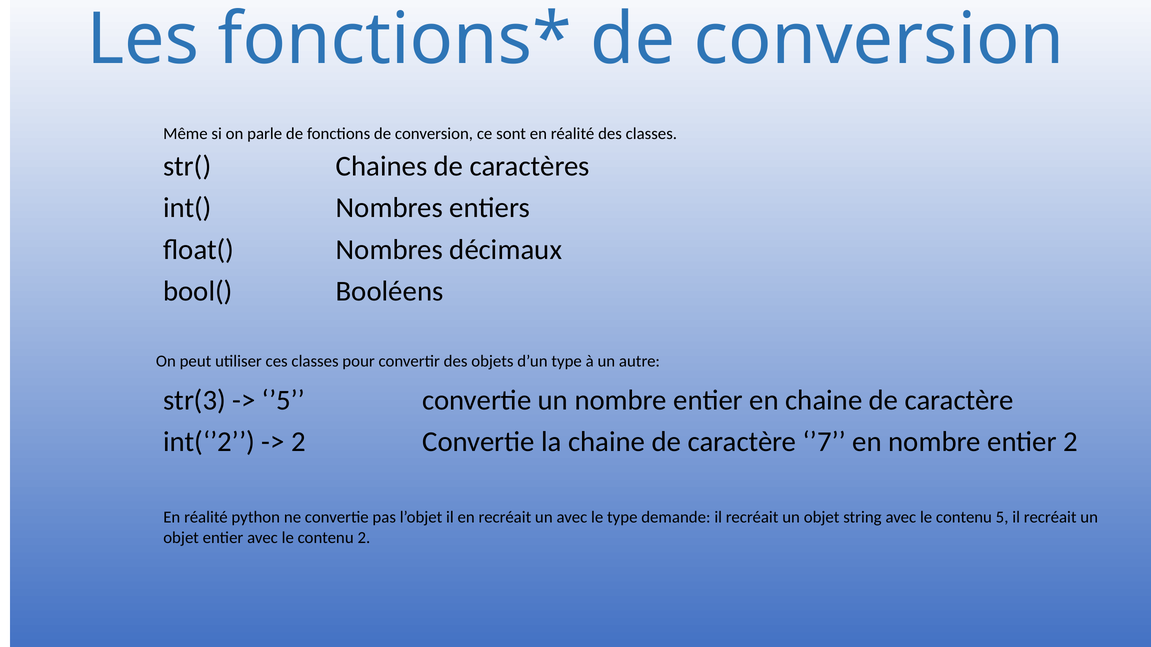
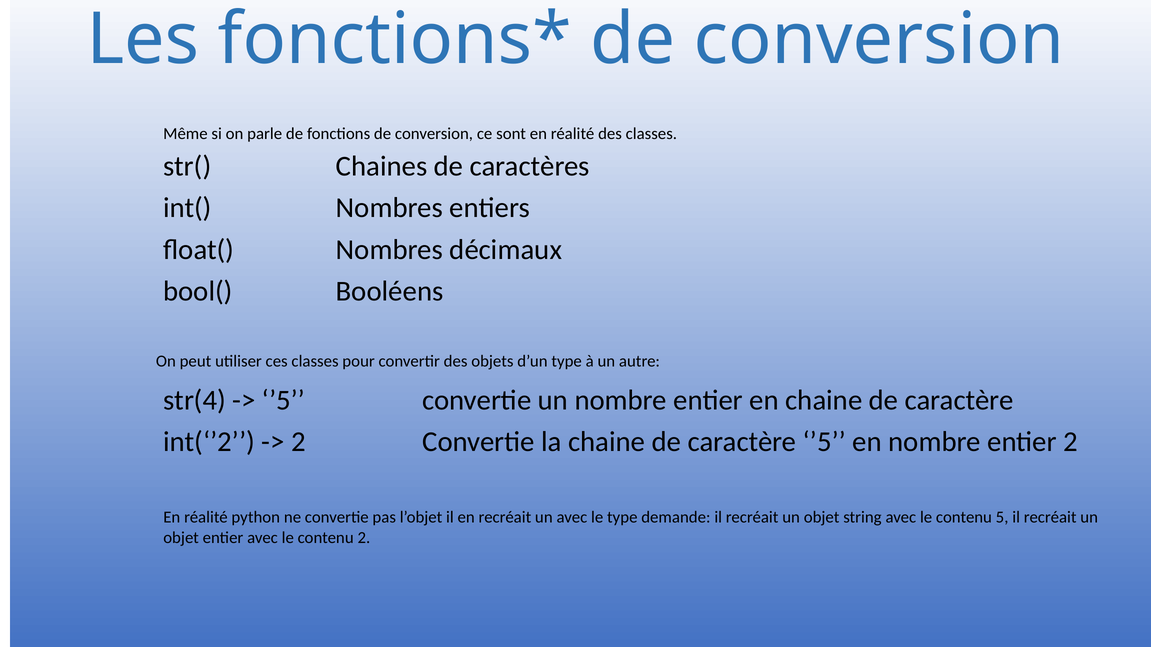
str(3: str(3 -> str(4 (195, 401)
caractère ’7: ’7 -> ’5 (824, 442)
